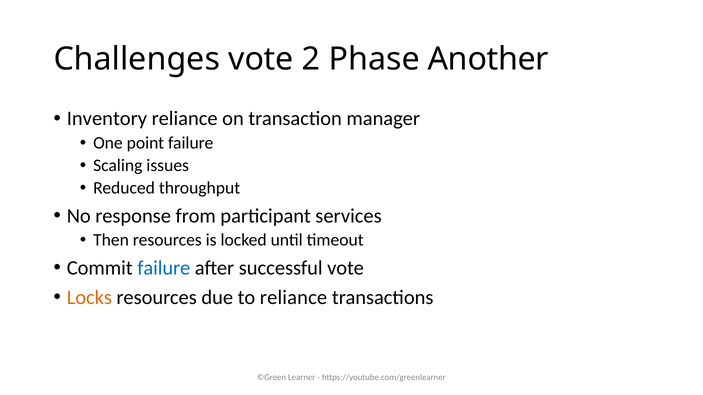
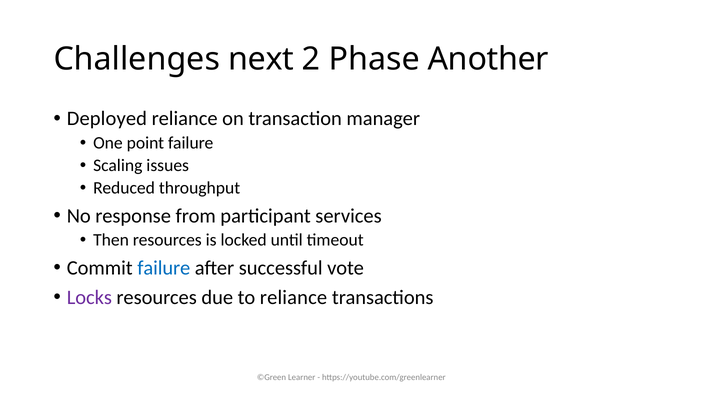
Challenges vote: vote -> next (261, 59)
Inventory: Inventory -> Deployed (107, 119)
Locks colour: orange -> purple (89, 298)
